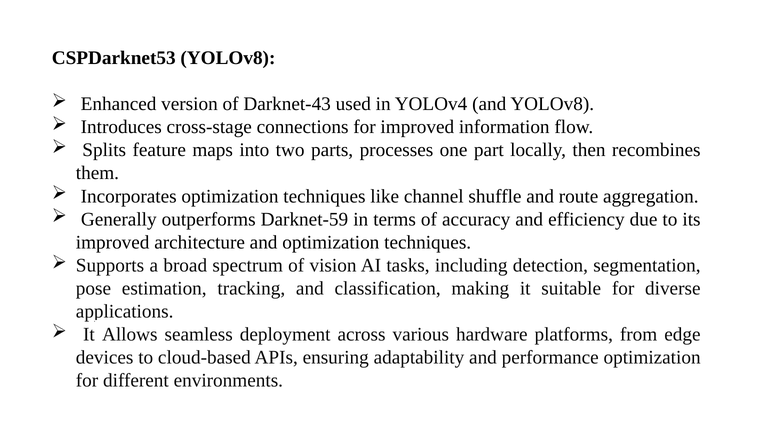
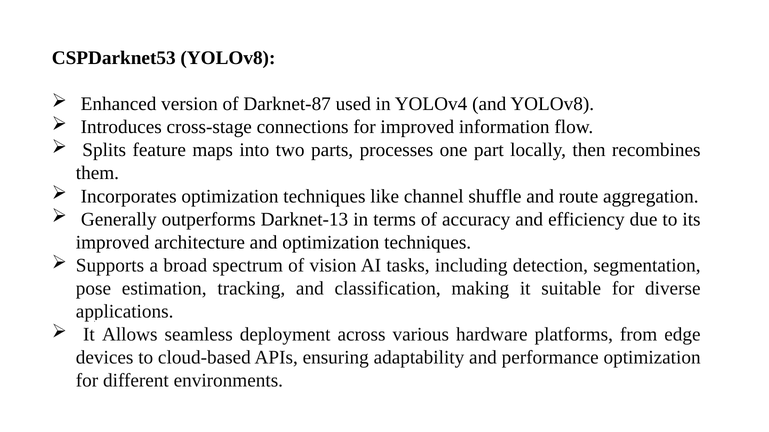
Darknet-43: Darknet-43 -> Darknet-87 (287, 104)
Darknet-59: Darknet-59 -> Darknet-13 (304, 220)
